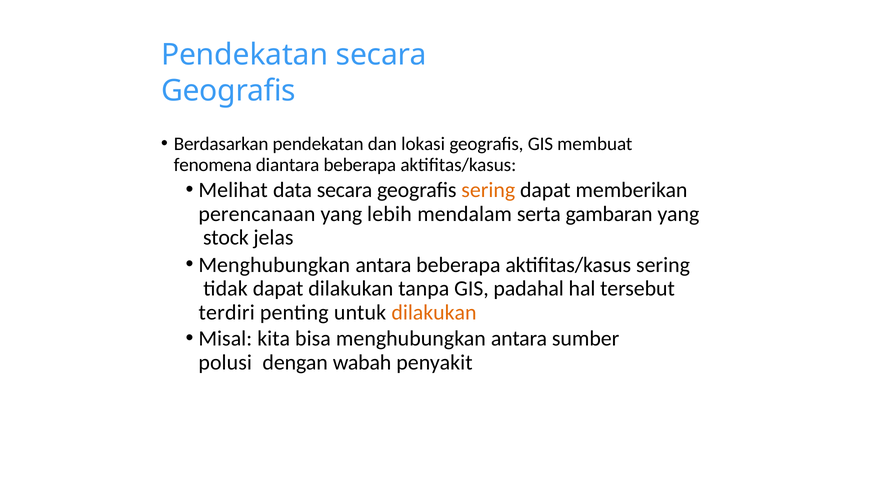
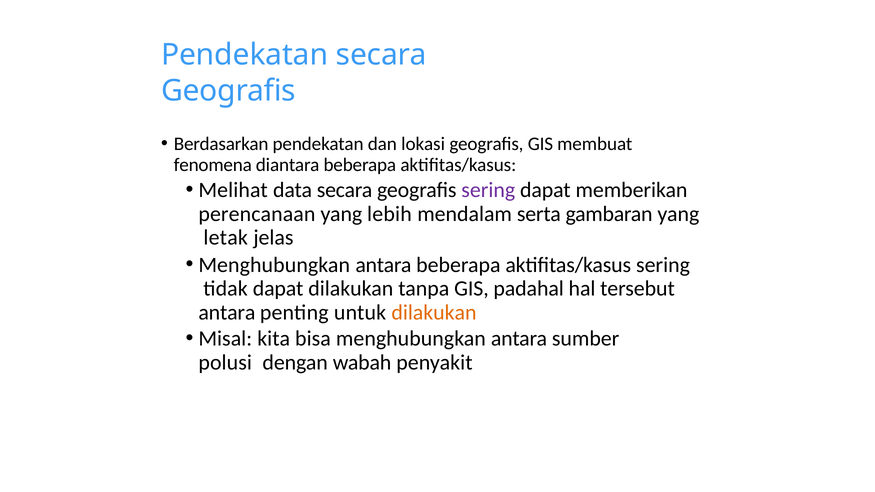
sering colour: orange -> purple (488, 190)
stock: stock -> letak (226, 238)
terdiri: terdiri -> antara (227, 312)
